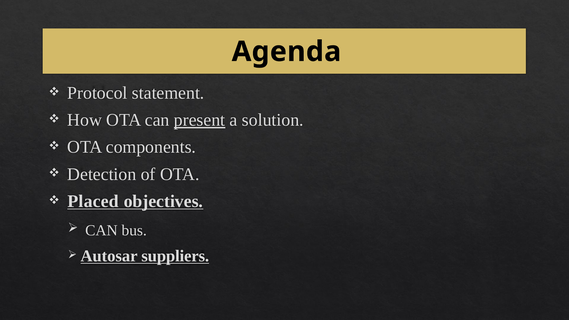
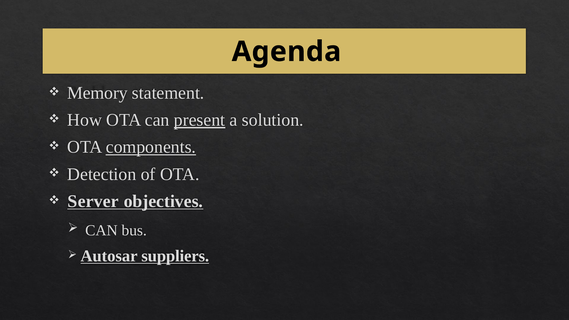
Protocol: Protocol -> Memory (97, 93)
components underline: none -> present (151, 147)
Placed: Placed -> Server (93, 201)
